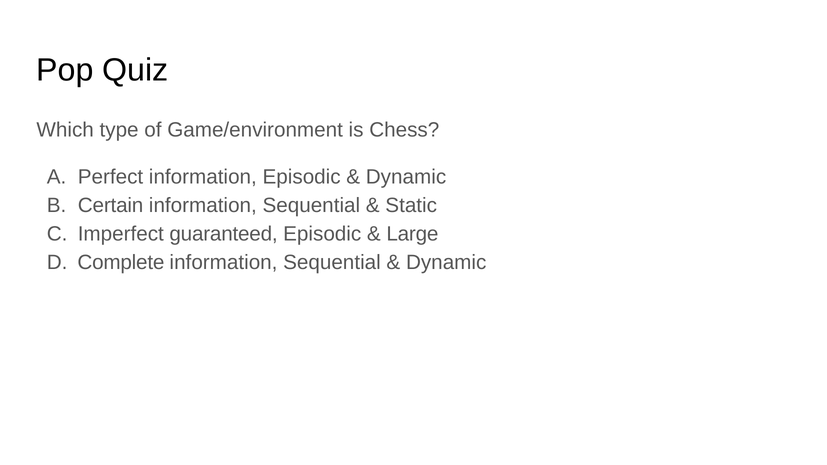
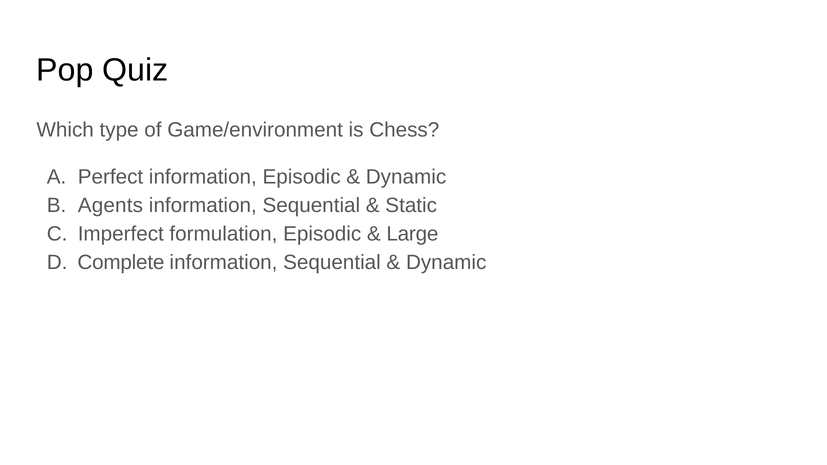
Certain: Certain -> Agents (110, 205)
guaranteed: guaranteed -> formulation (223, 234)
